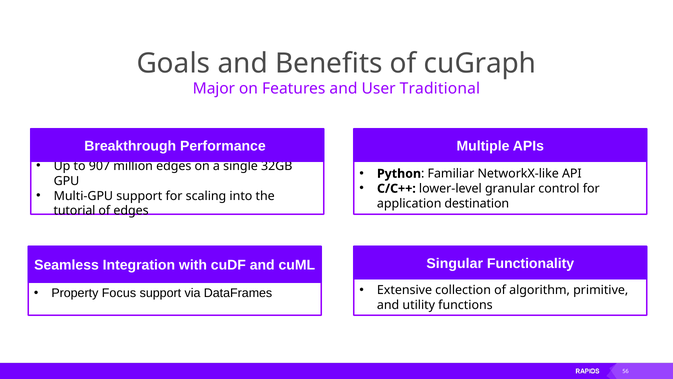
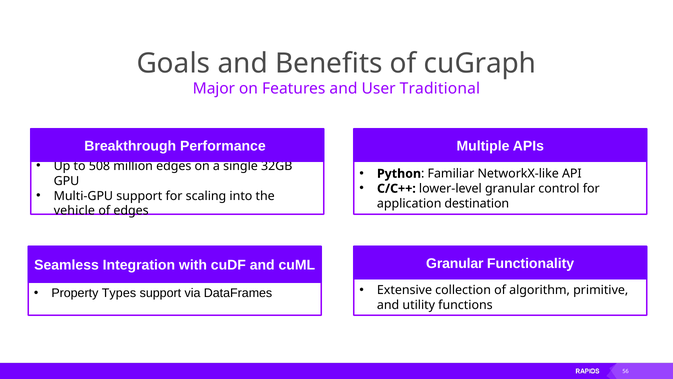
907: 907 -> 508 (99, 166)
tutorial: tutorial -> vehicle (74, 211)
Singular: Singular -> Granular (455, 263)
Focus: Focus -> Types (119, 293)
